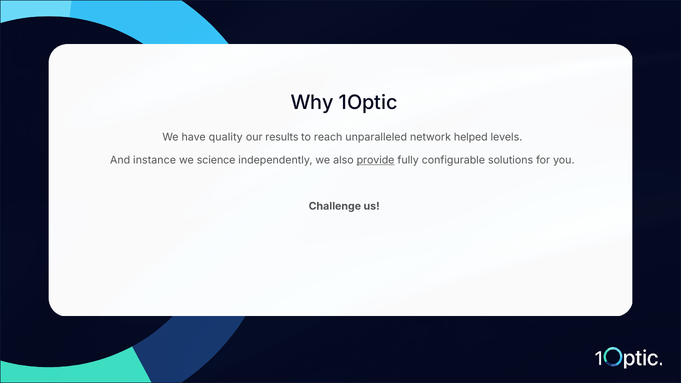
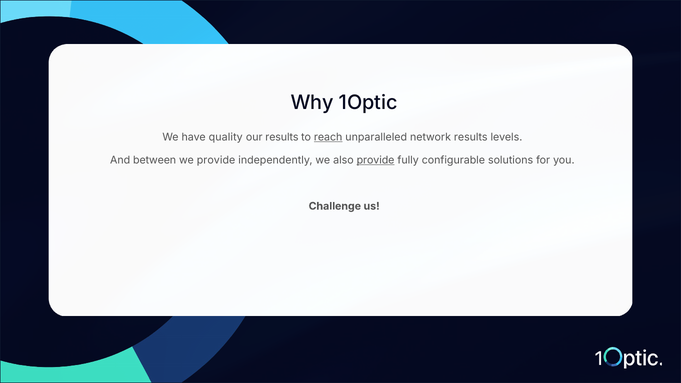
reach underline: none -> present (328, 137)
network helped: helped -> results (471, 137)
instance: instance -> between (155, 160)
we science: science -> provide (216, 160)
